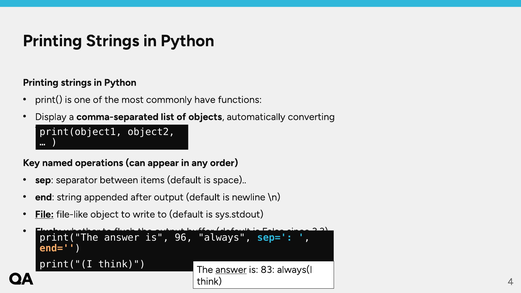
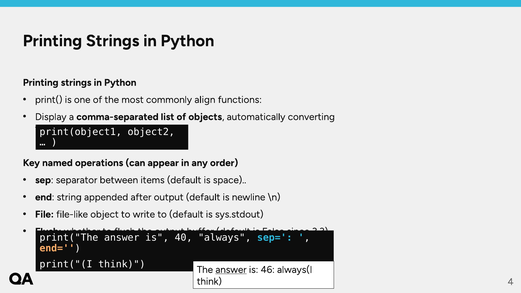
have: have -> align (205, 100)
File underline: present -> none (44, 214)
96: 96 -> 40 (184, 238)
83: 83 -> 46 (268, 270)
